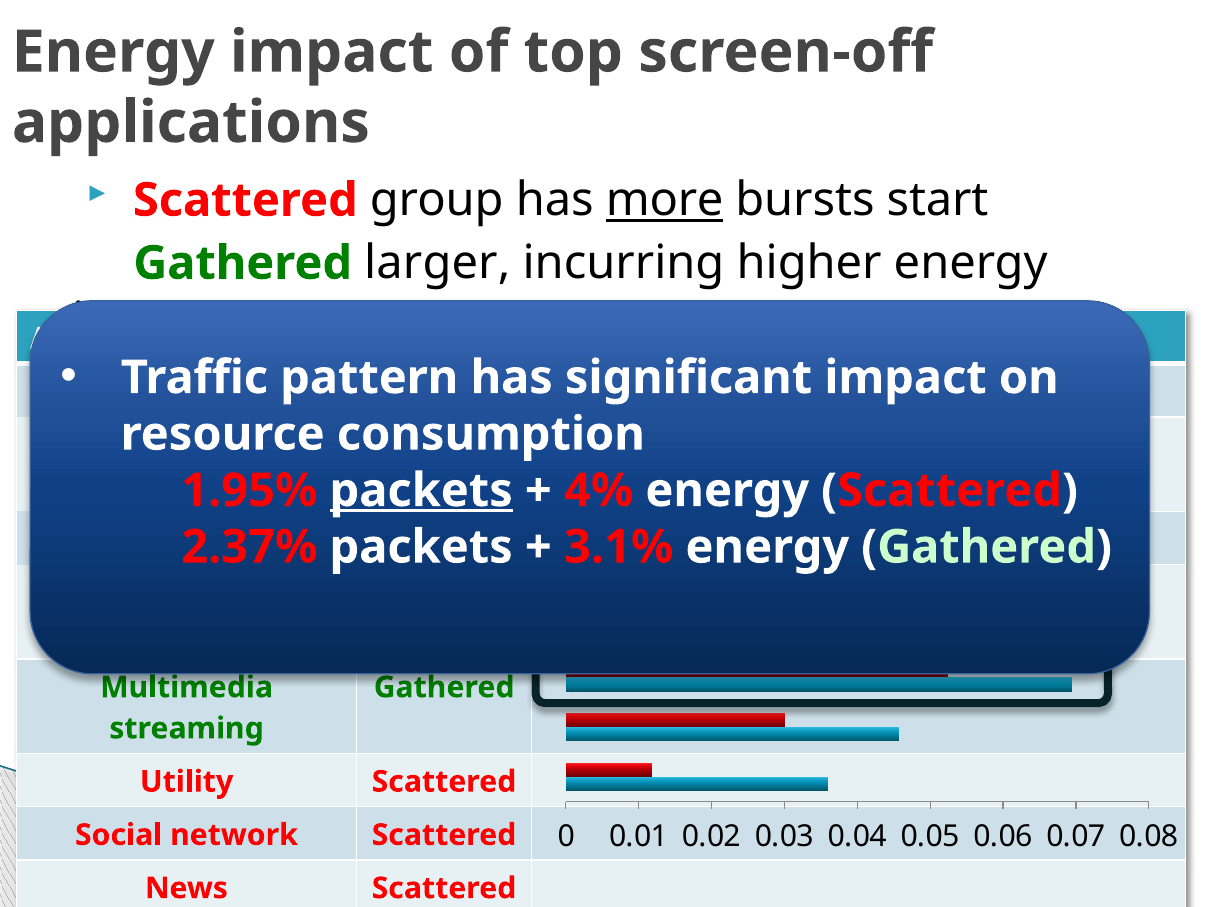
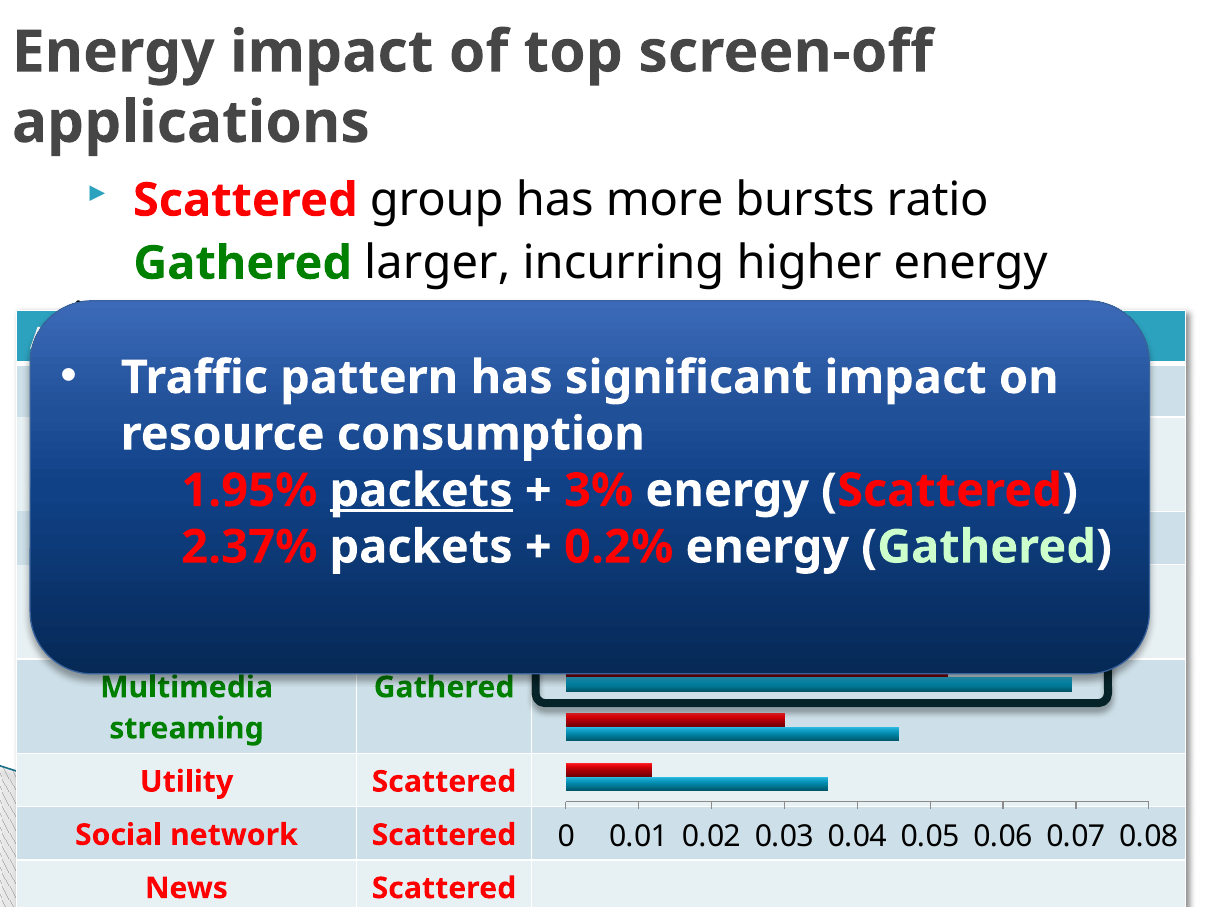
more underline: present -> none (665, 200)
start: start -> ratio (938, 200)
4%: 4% -> 3% (599, 491)
3.1%: 3.1% -> 0.2% (619, 547)
